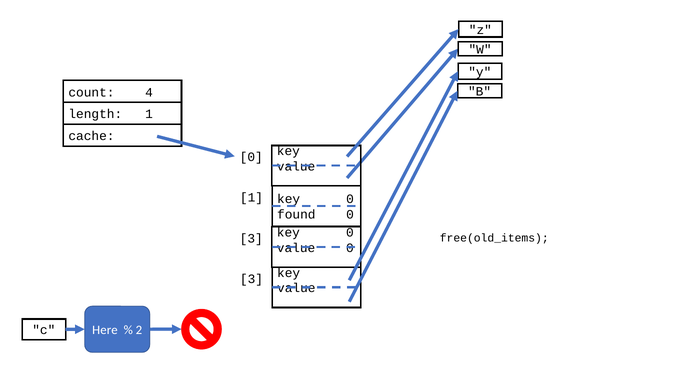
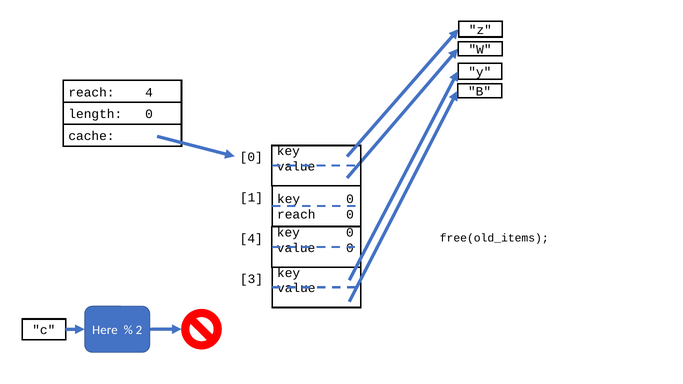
count: count -> reach (91, 92)
length 1: 1 -> 0 (149, 114)
found: found -> reach (296, 215)
3: 3 -> 4 (251, 239)
